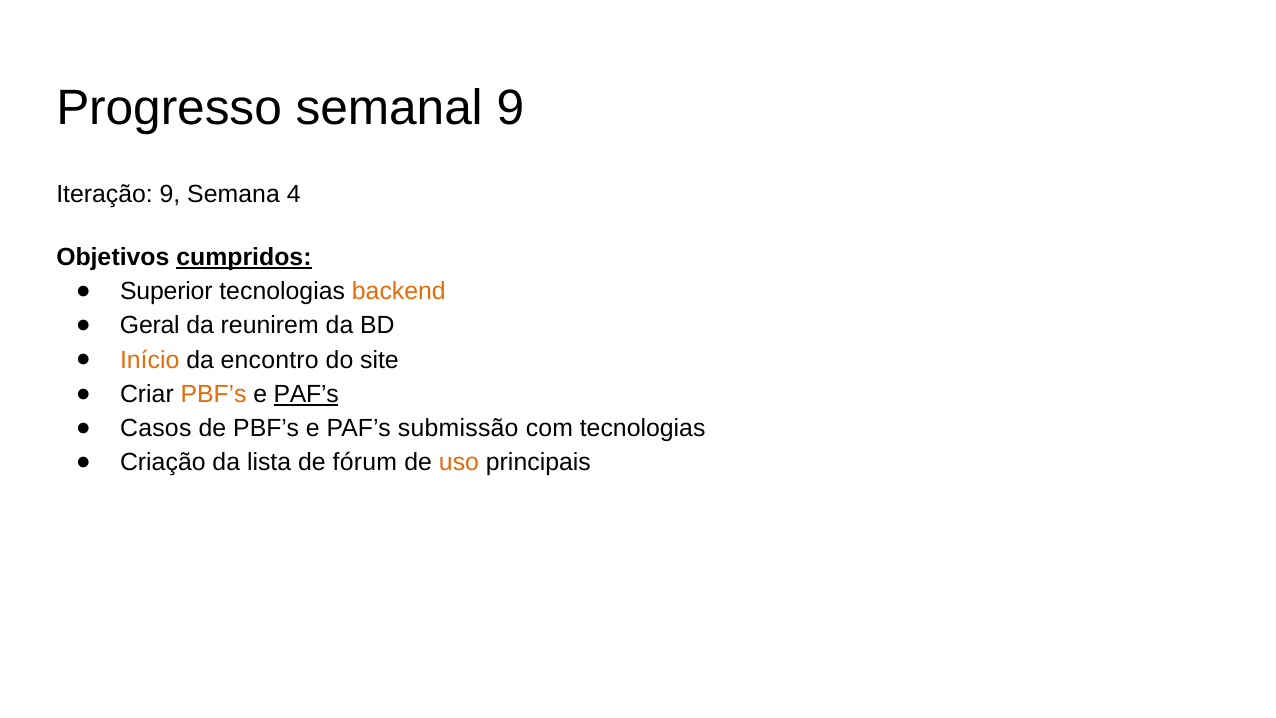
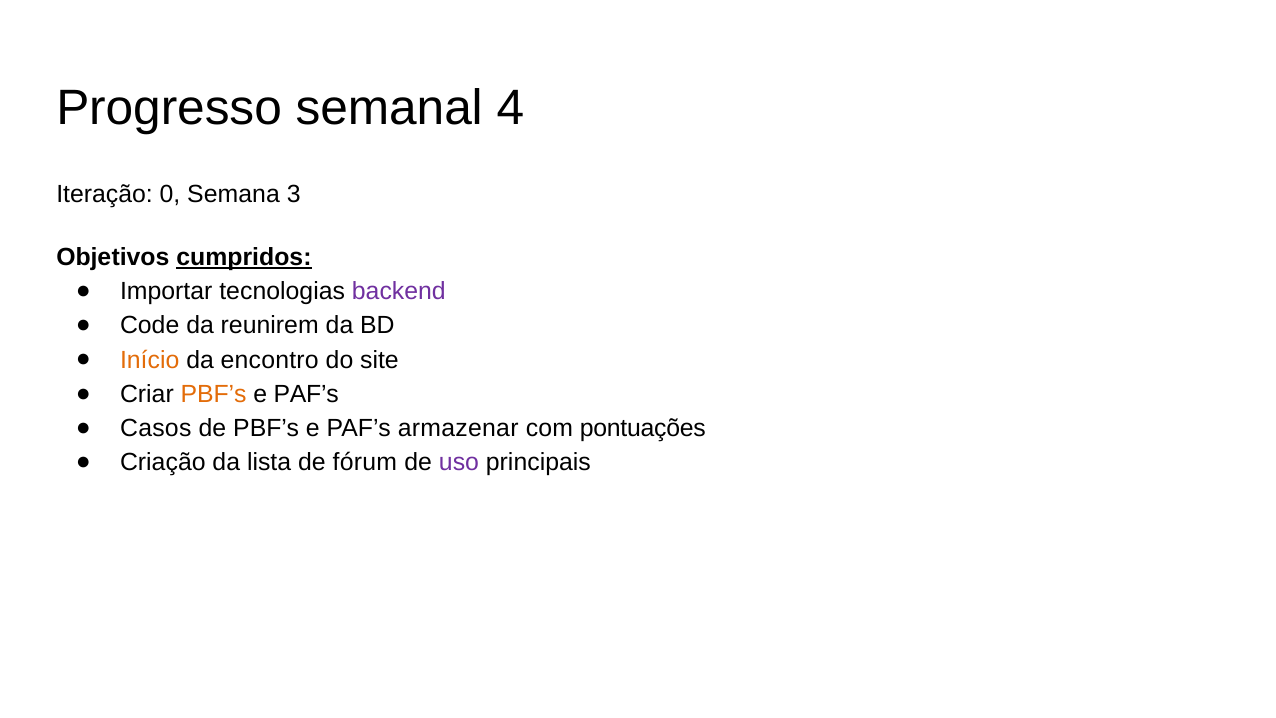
semanal 9: 9 -> 4 (510, 108)
Iteração 9: 9 -> 0 (170, 195)
4: 4 -> 3 (294, 195)
Superior: Superior -> Importar (166, 291)
backend colour: orange -> purple (399, 291)
Geral: Geral -> Code (150, 326)
PAF’s underline: present -> none (306, 394)
submissão: submissão -> armazenar (458, 428)
com tecnologias: tecnologias -> pontuações (643, 428)
uso colour: orange -> purple (459, 462)
